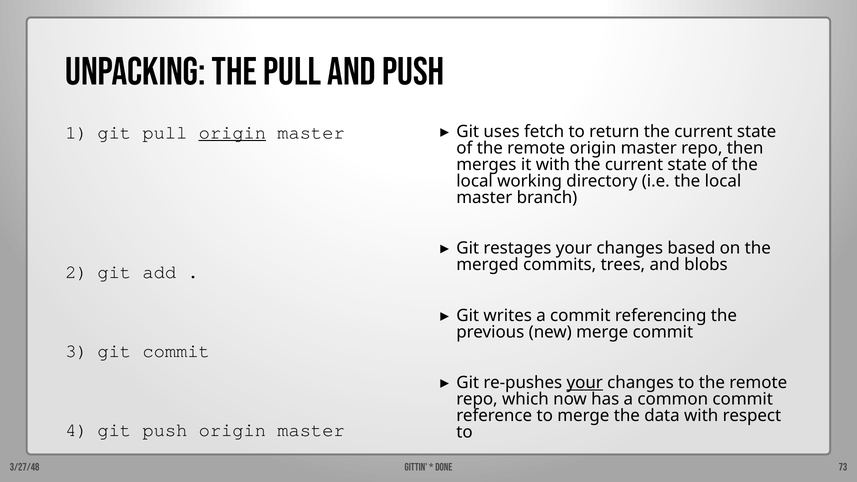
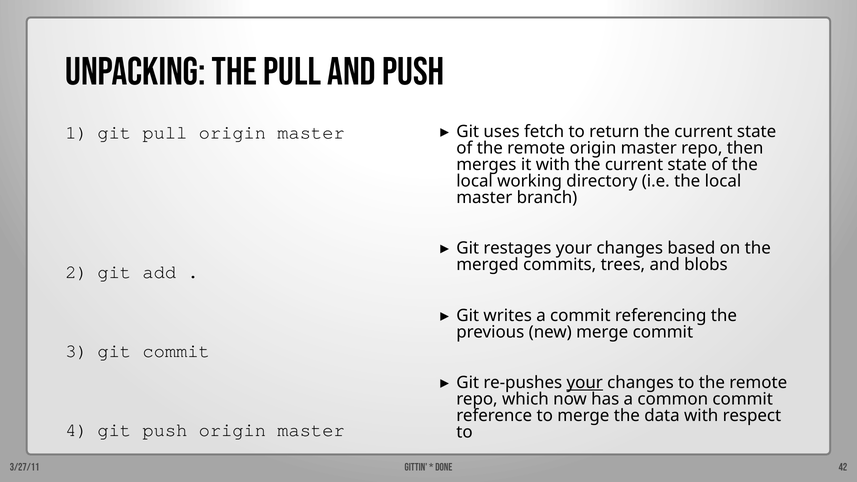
origin underline: present -> none (232, 132)
3/27/48: 3/27/48 -> 3/27/11 (25, 467)
73: 73 -> 42 (843, 467)
